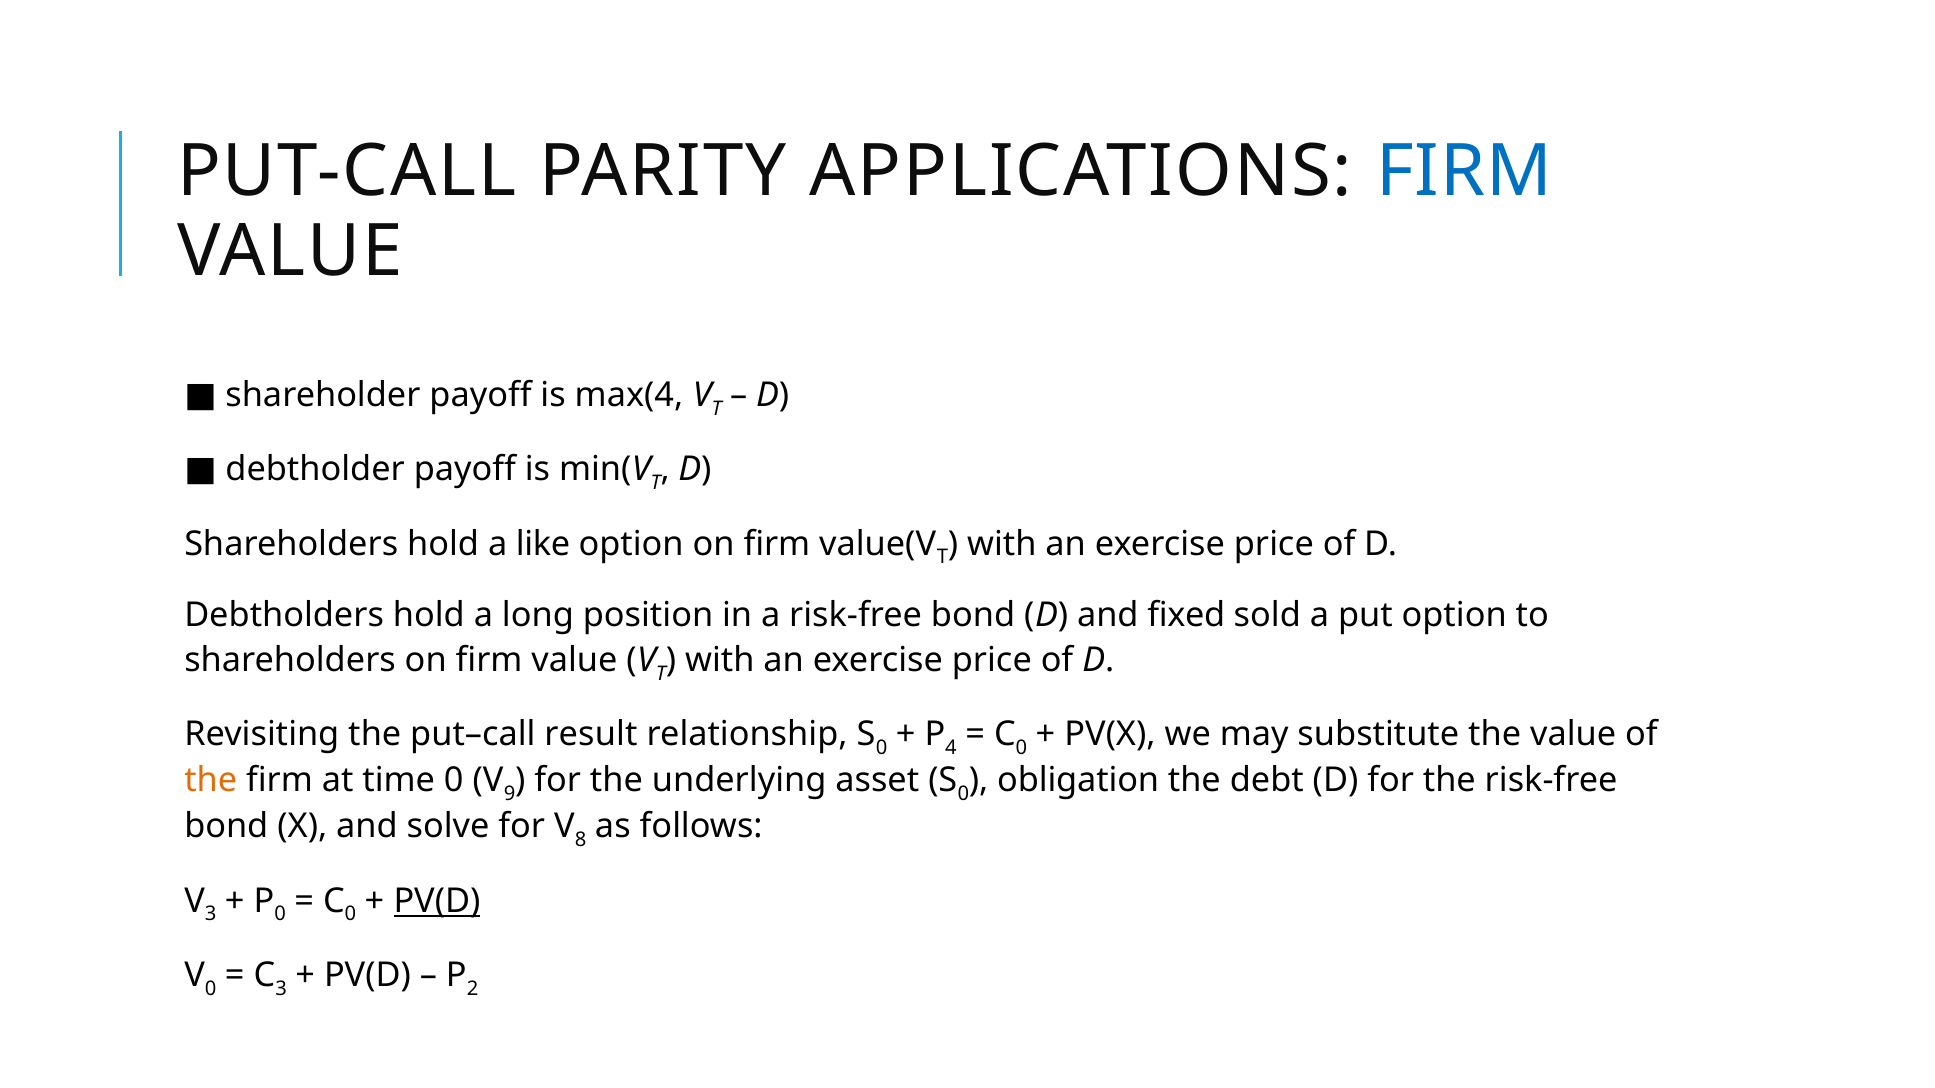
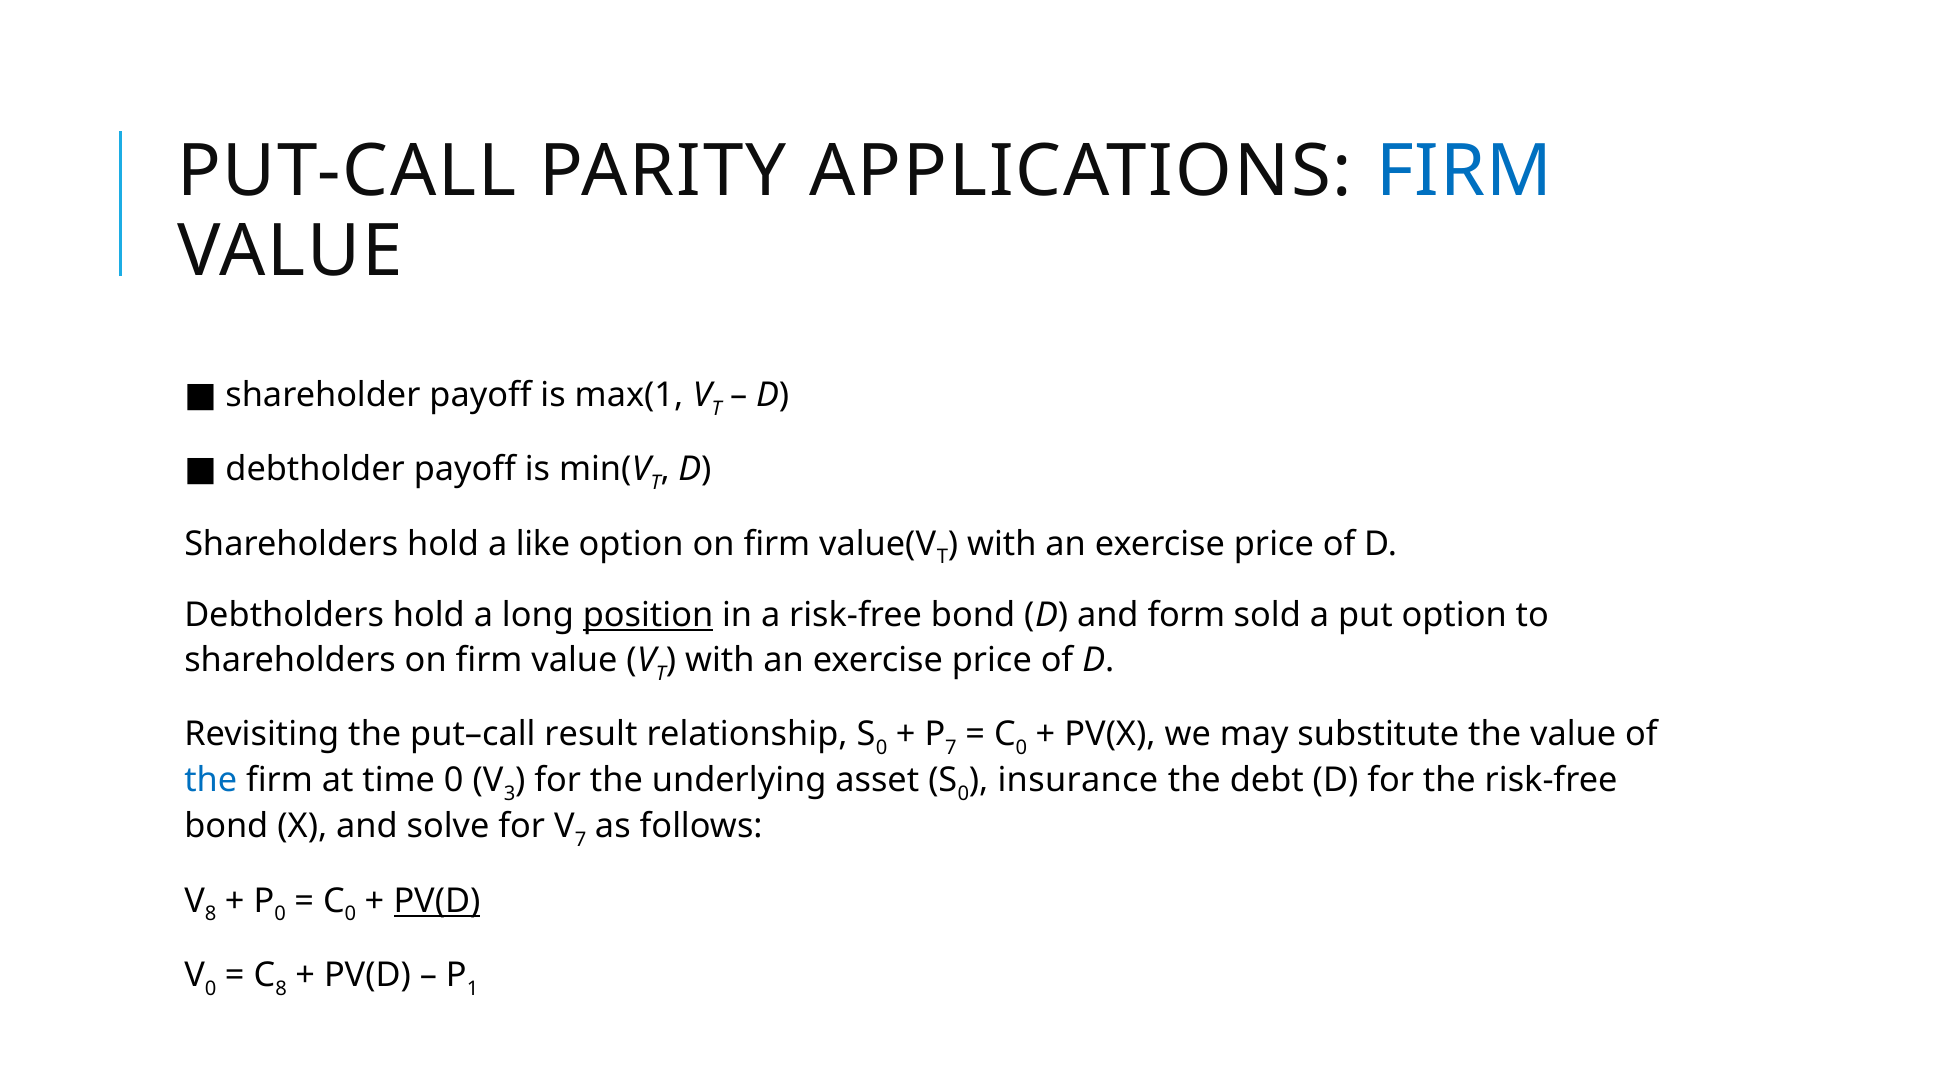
max(4: max(4 -> max(1 (629, 395)
position underline: none -> present (648, 615)
fixed: fixed -> form (1186, 615)
4: 4 -> 7 (951, 748)
the colour: orange -> blue (211, 781)
9: 9 -> 3 (510, 794)
obligation: obligation -> insurance (1078, 781)
8: 8 -> 7 (581, 840)
3: 3 -> 8 (211, 914)
3: 3 -> 8 (281, 989)
2: 2 -> 1 (473, 989)
